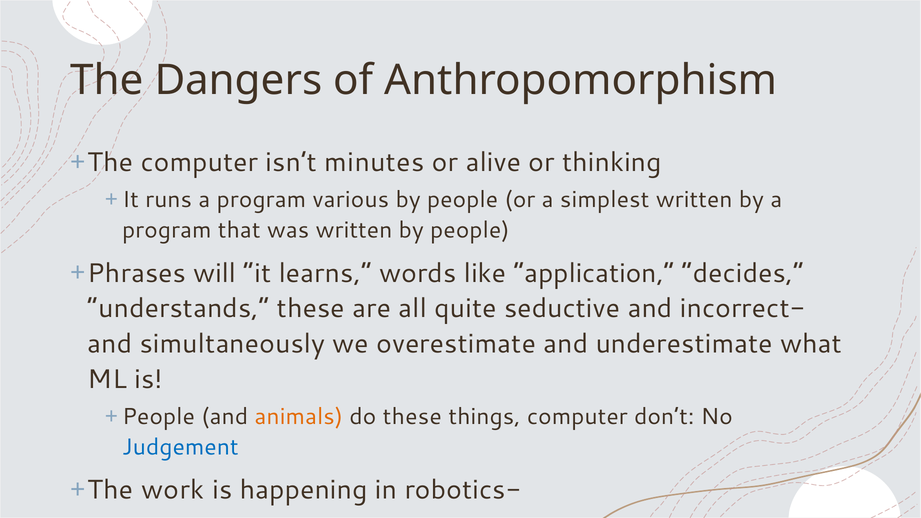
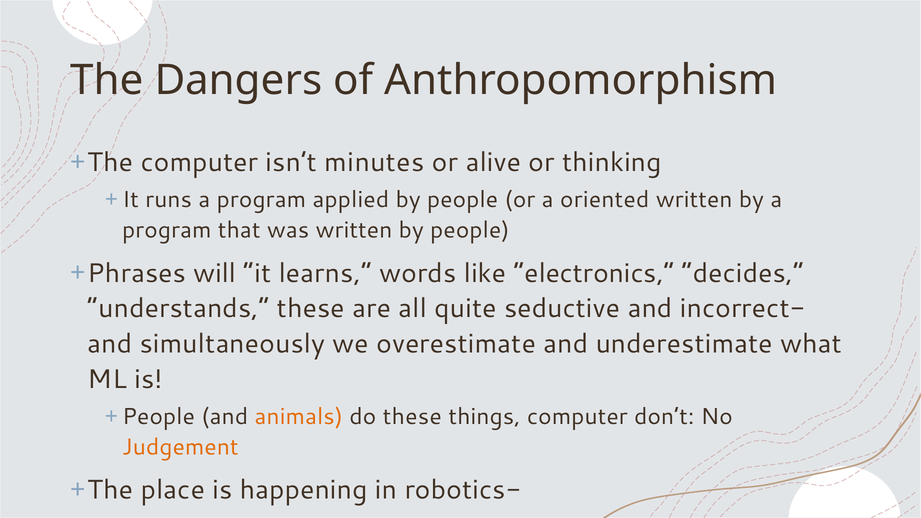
various: various -> applied (351, 200)
simplest: simplest -> oriented (605, 200)
application: application -> electronics (594, 273)
Judgement colour: blue -> orange (180, 447)
work: work -> place (173, 490)
